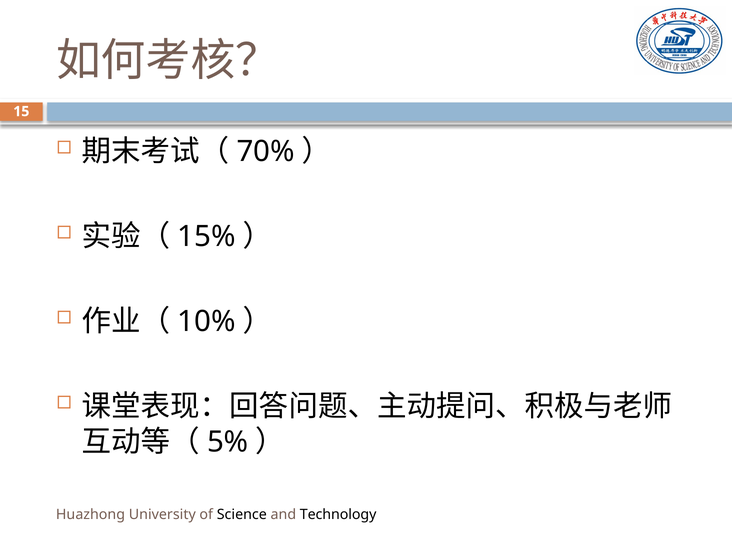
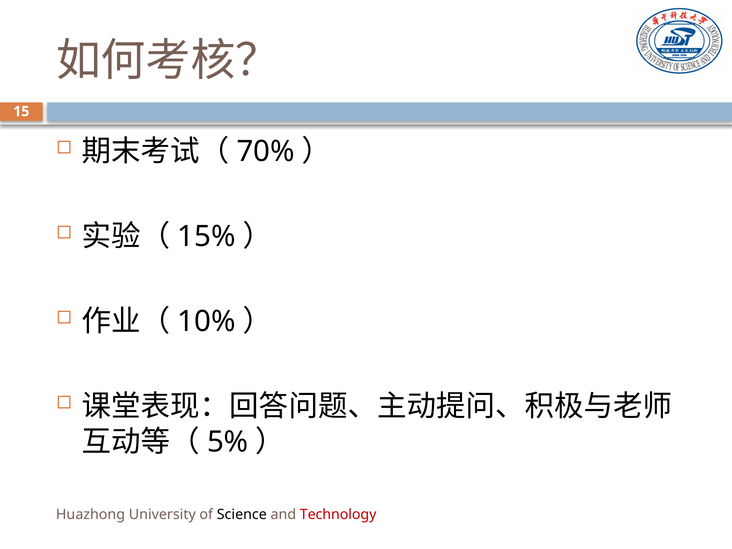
Technology colour: black -> red (338, 515)
